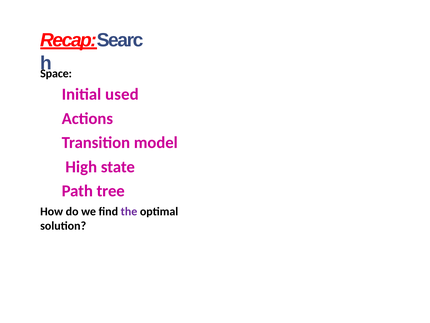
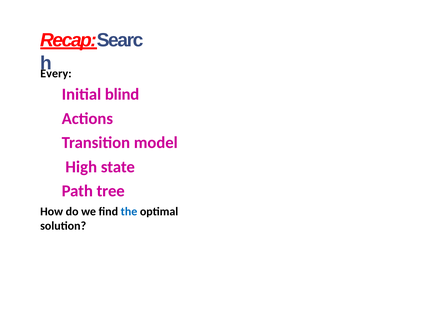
Space: Space -> Every (56, 73)
used: used -> blind (122, 94)
the colour: purple -> blue (129, 211)
